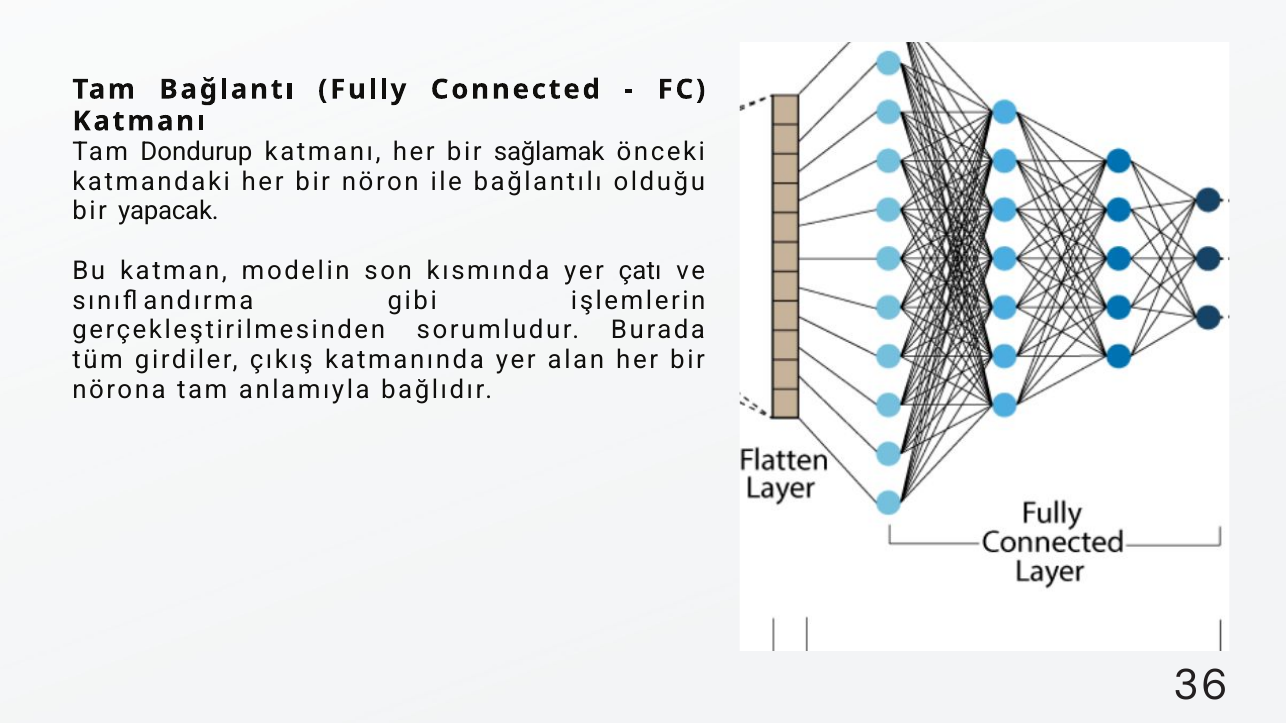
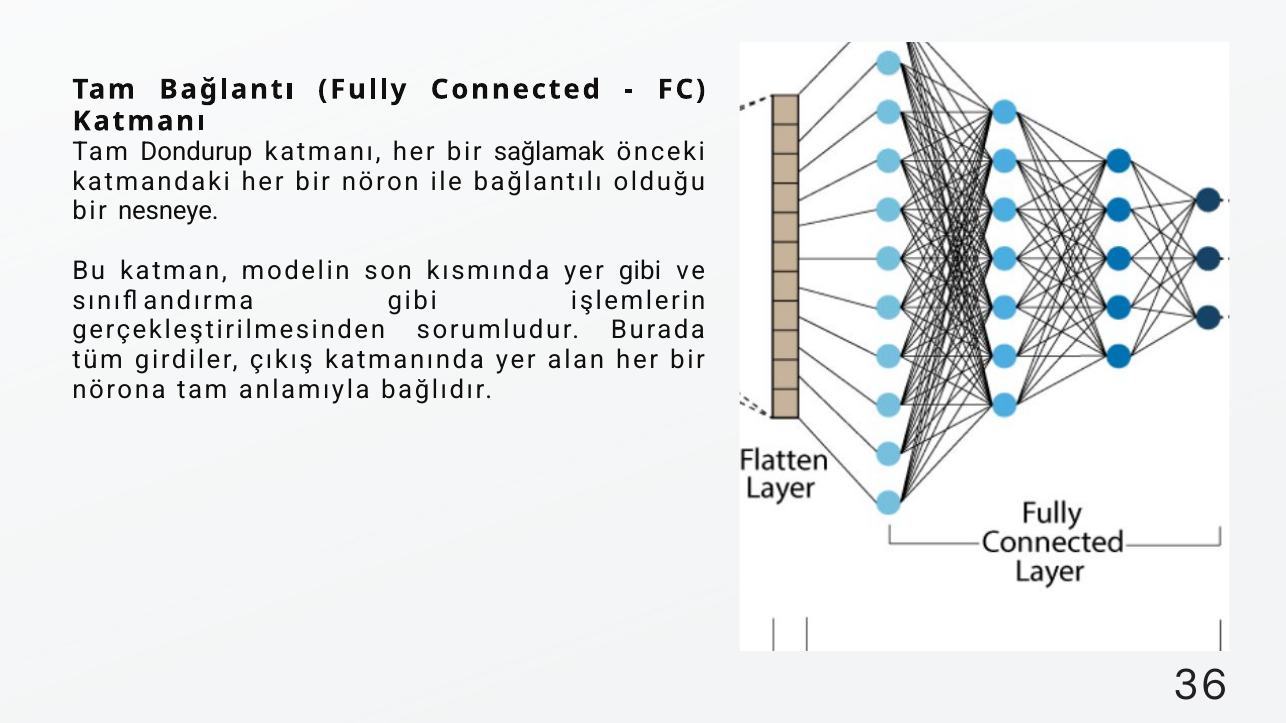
yapacak: yapacak -> nesneye (168, 212)
yer çatı: çatı -> gibi (640, 271)
